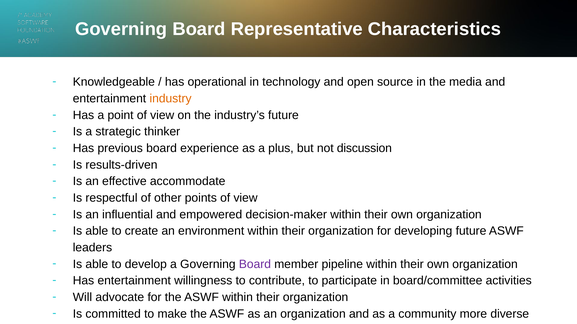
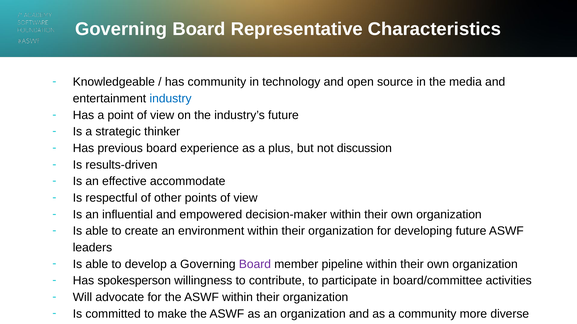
has operational: operational -> community (217, 82)
industry colour: orange -> blue (171, 99)
Has entertainment: entertainment -> spokesperson (134, 281)
